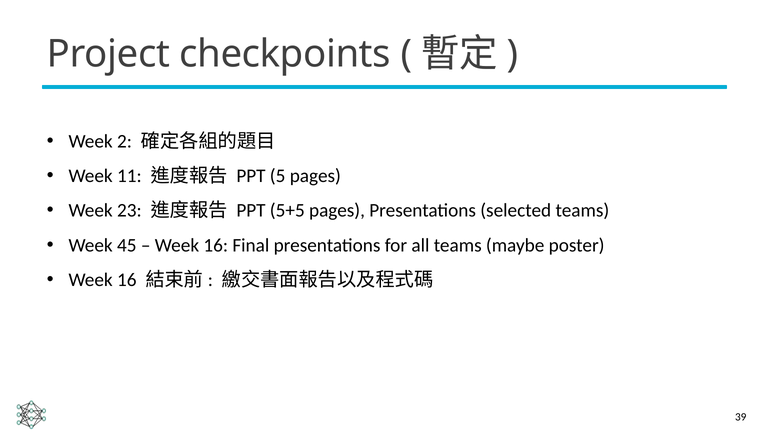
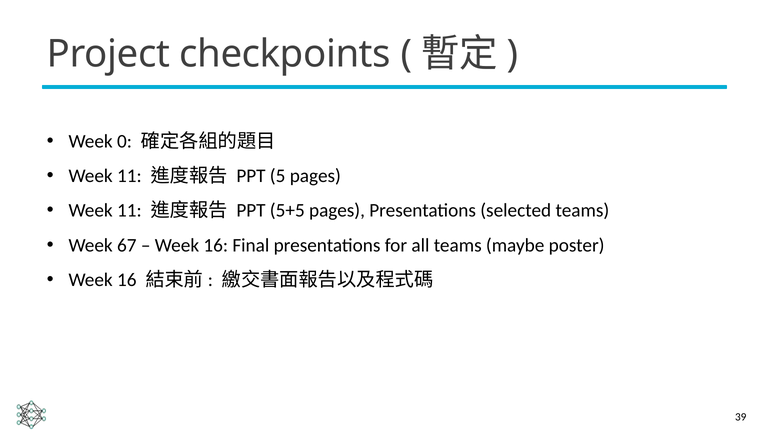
2: 2 -> 0 (124, 141)
23: 23 -> 11 (129, 210)
45: 45 -> 67 (127, 245)
